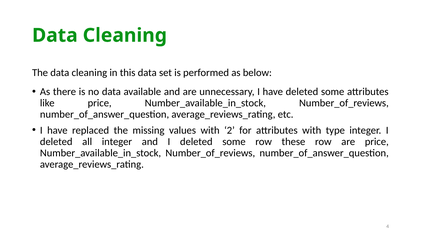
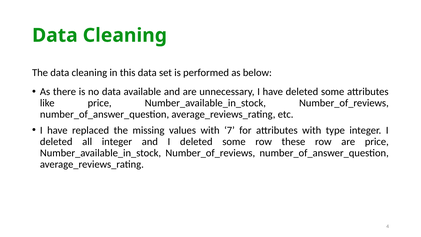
2: 2 -> 7 (229, 130)
